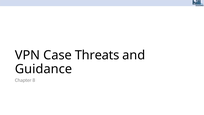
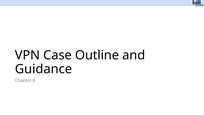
Threats: Threats -> Outline (97, 55)
